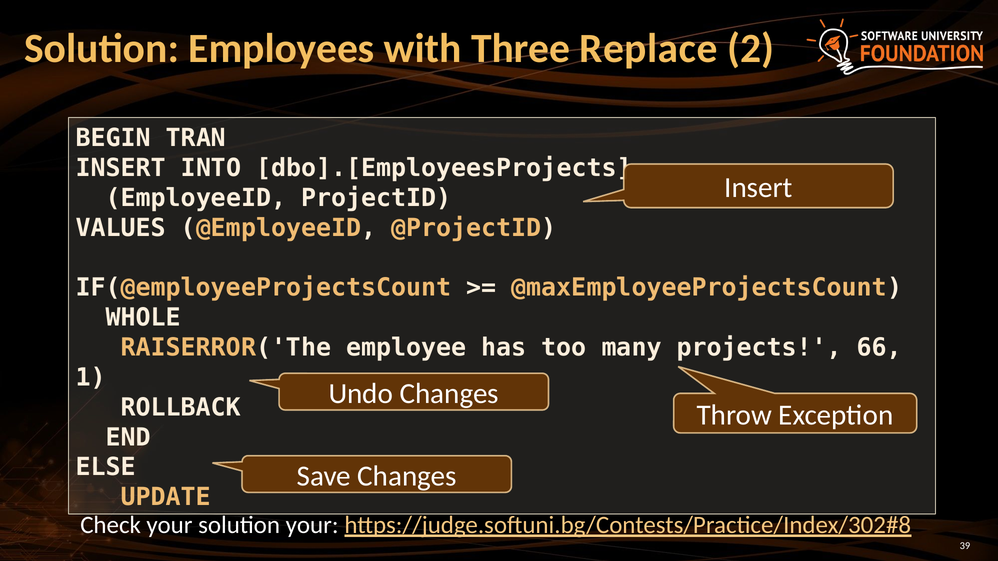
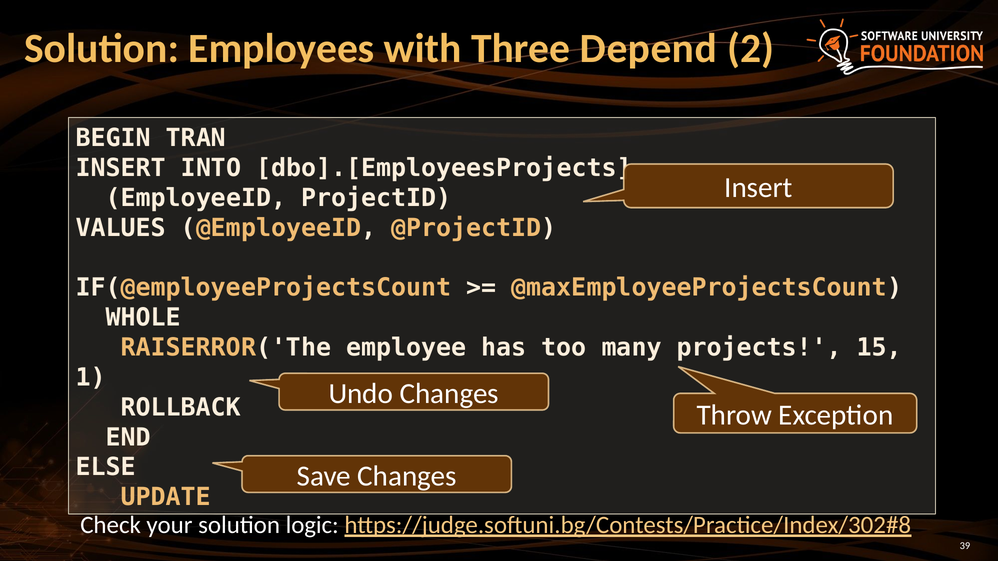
Replace: Replace -> Depend (648, 48)
66: 66 -> 15 (879, 348)
solution your: your -> logic (312, 525)
